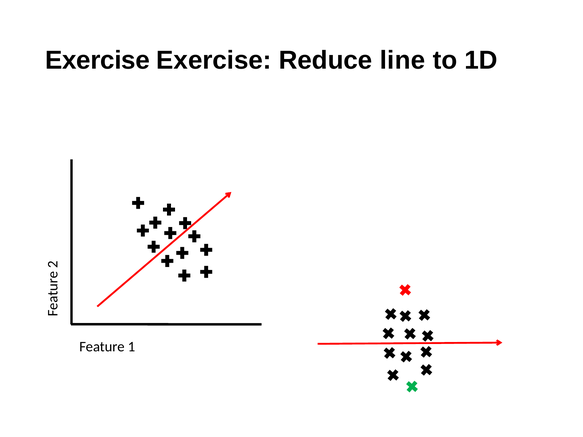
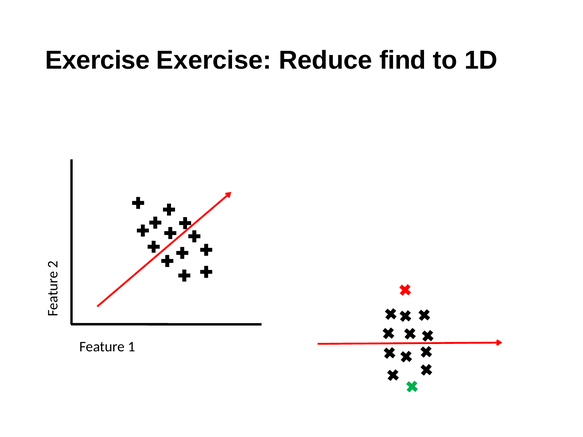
line: line -> find (403, 60)
